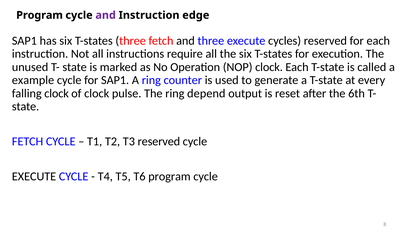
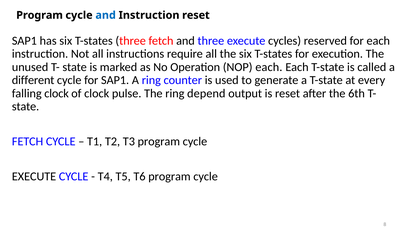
and colour: purple -> blue (106, 15)
Instruction edge: edge -> reset (196, 15)
NOP clock: clock -> each (269, 67)
example: example -> different (33, 80)
T3 reserved: reserved -> program (159, 142)
